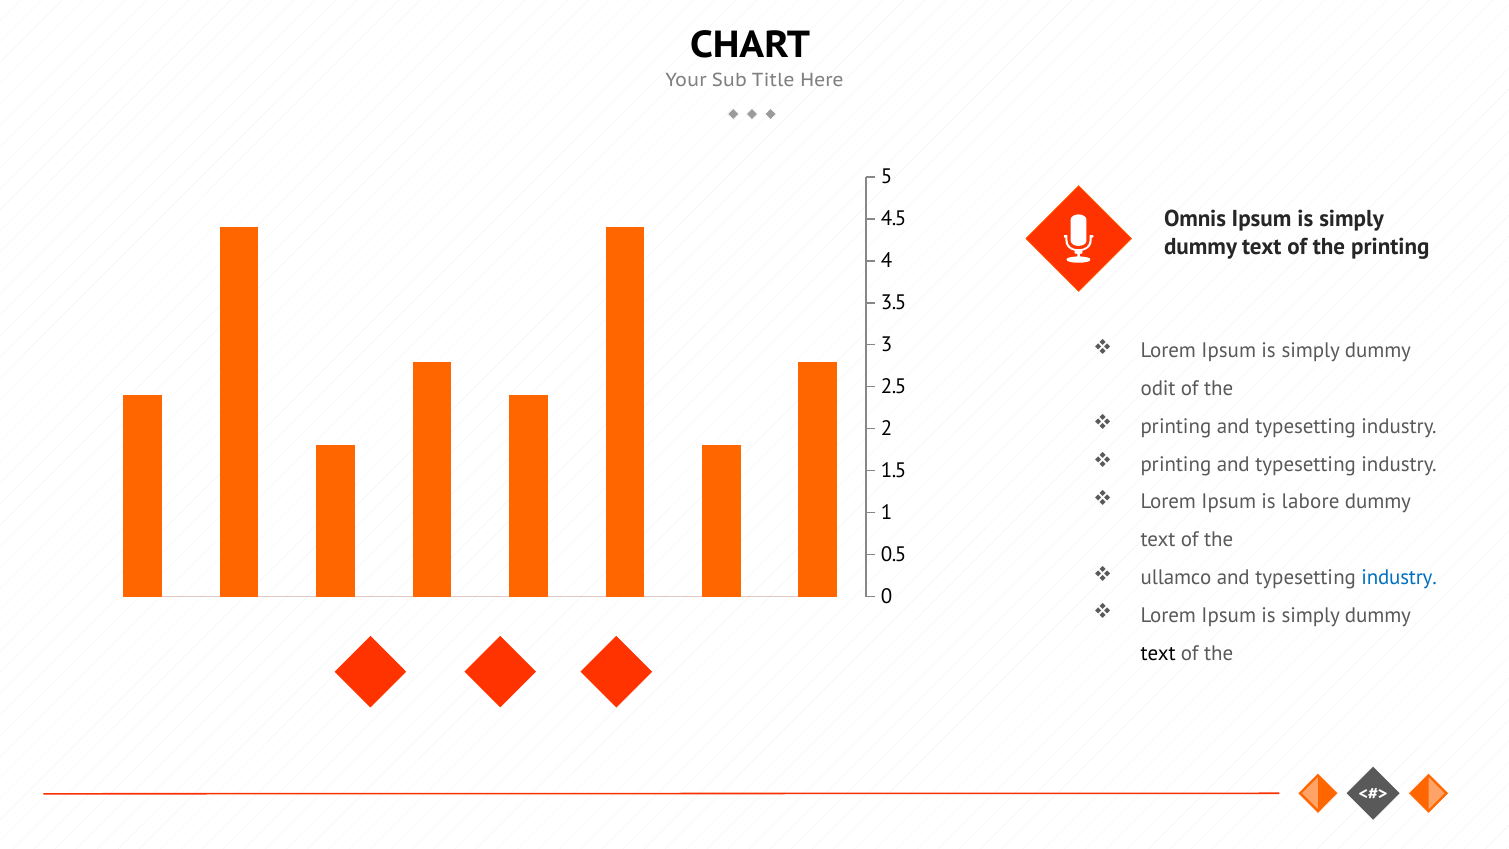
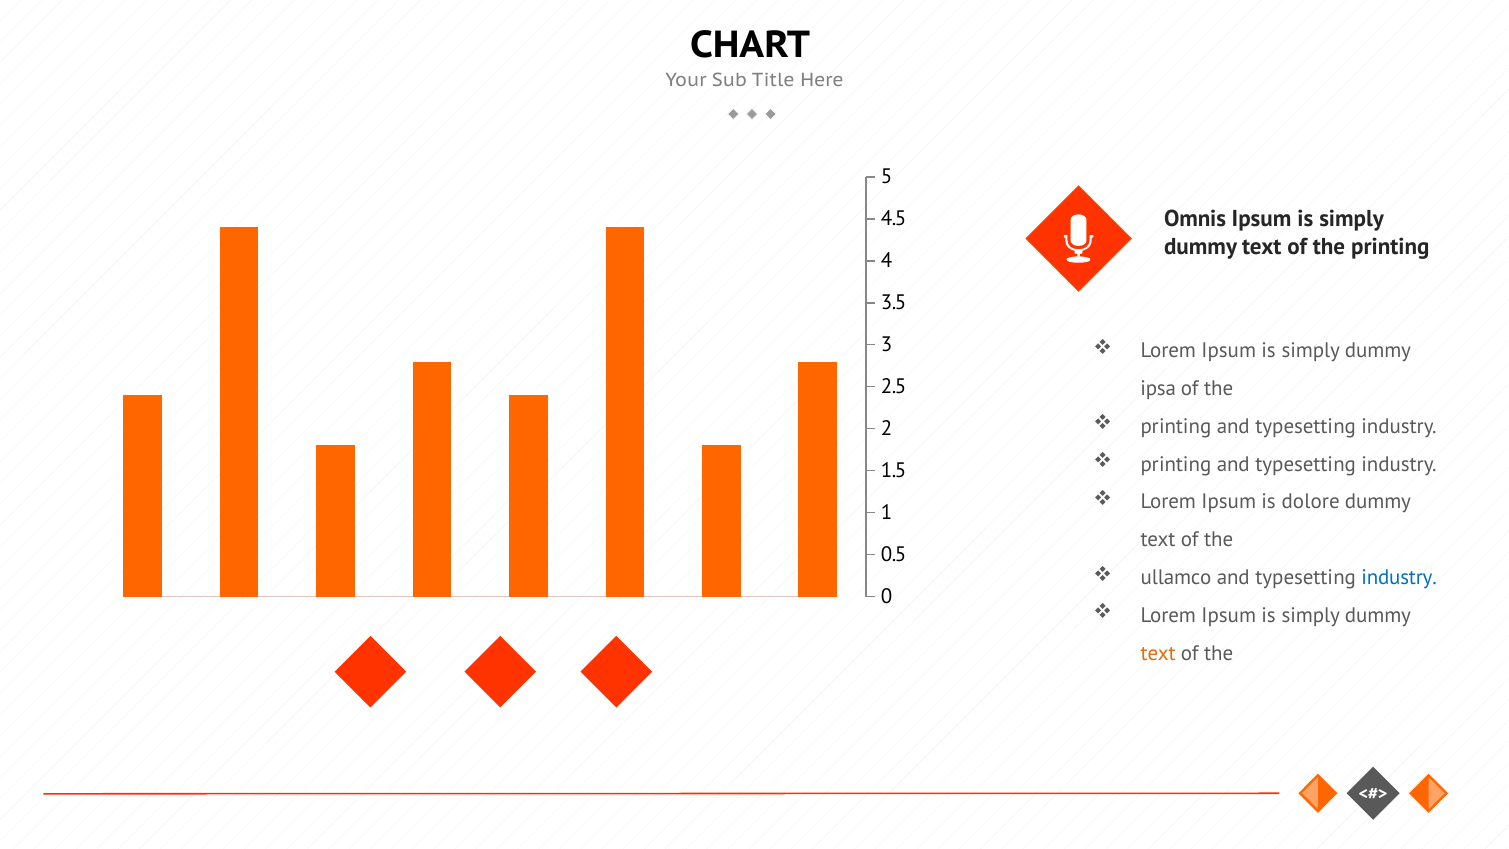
odit: odit -> ipsa (1158, 389)
labore: labore -> dolore (1311, 502)
text colour: black -> orange (1158, 653)
